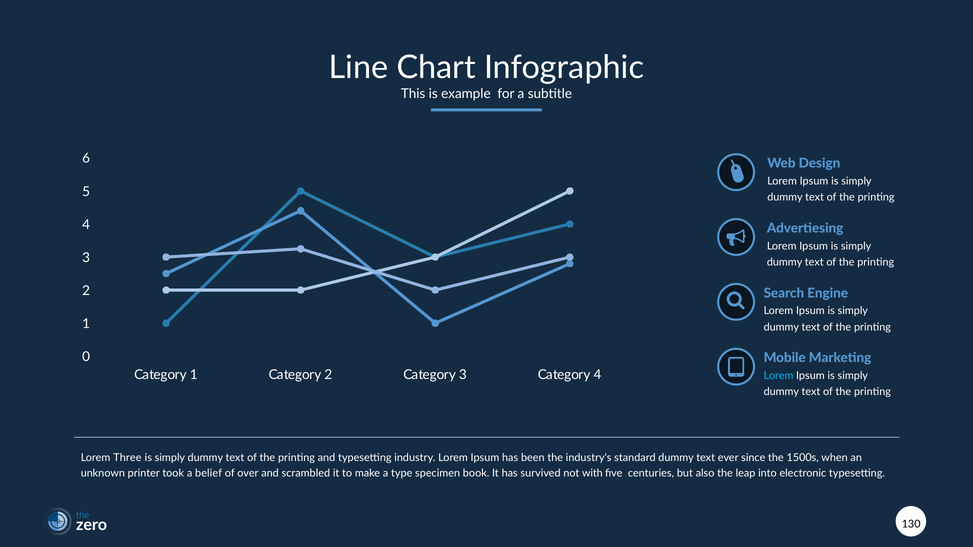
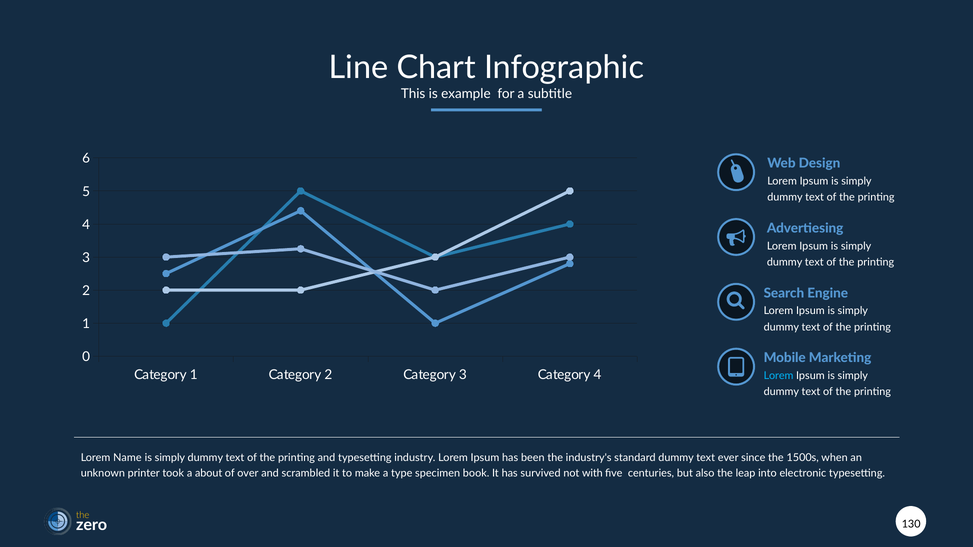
Three: Three -> Name (127, 458)
belief: belief -> about (209, 473)
the colour: light blue -> yellow (83, 515)
